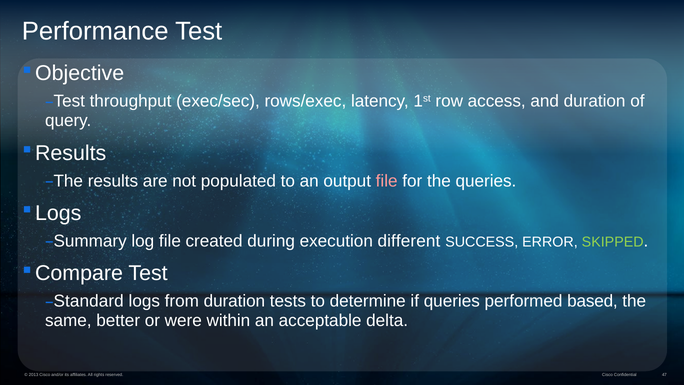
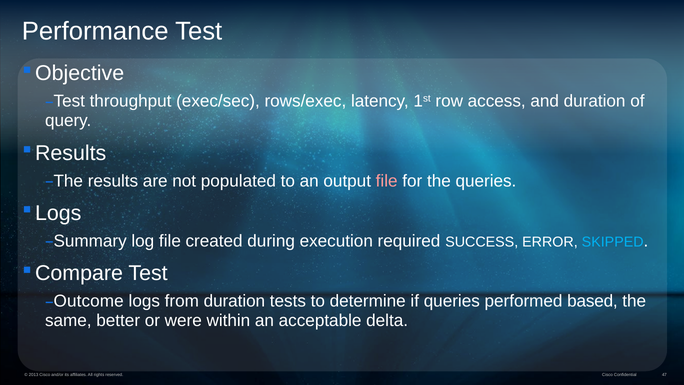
different: different -> required (409, 241)
SKIPPED colour: light green -> light blue (613, 242)
Standard: Standard -> Outcome (89, 301)
